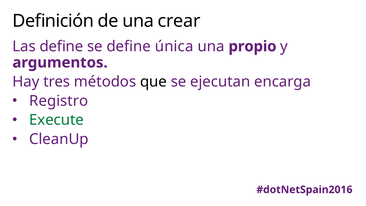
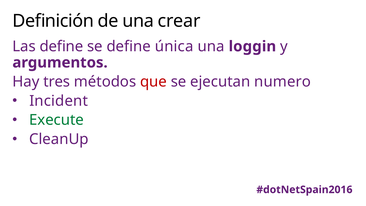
propio: propio -> loggin (252, 46)
que colour: black -> red (153, 82)
encarga: encarga -> numero (283, 82)
Registro: Registro -> Incident (59, 101)
